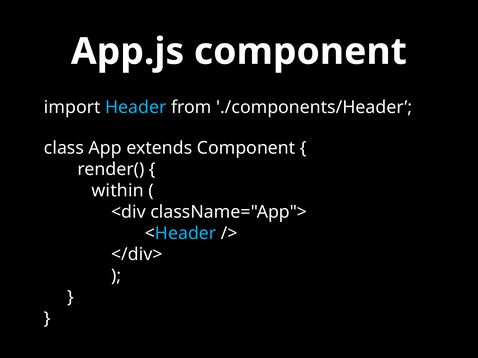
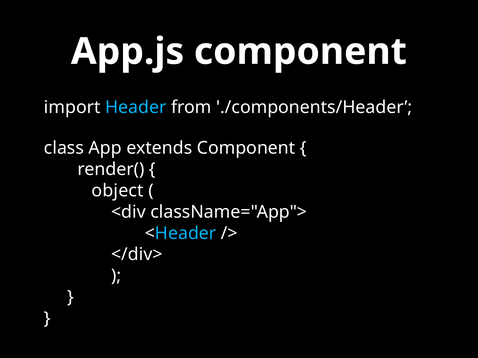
within: within -> object (118, 191)
